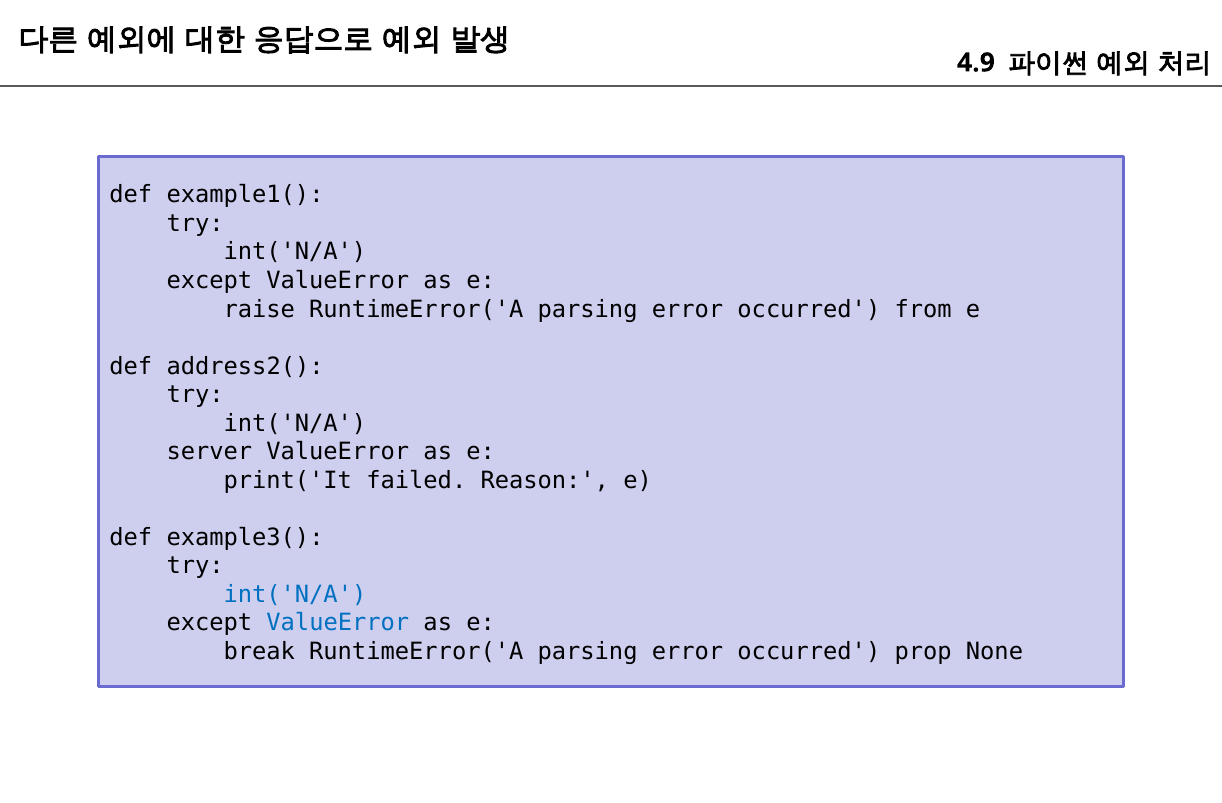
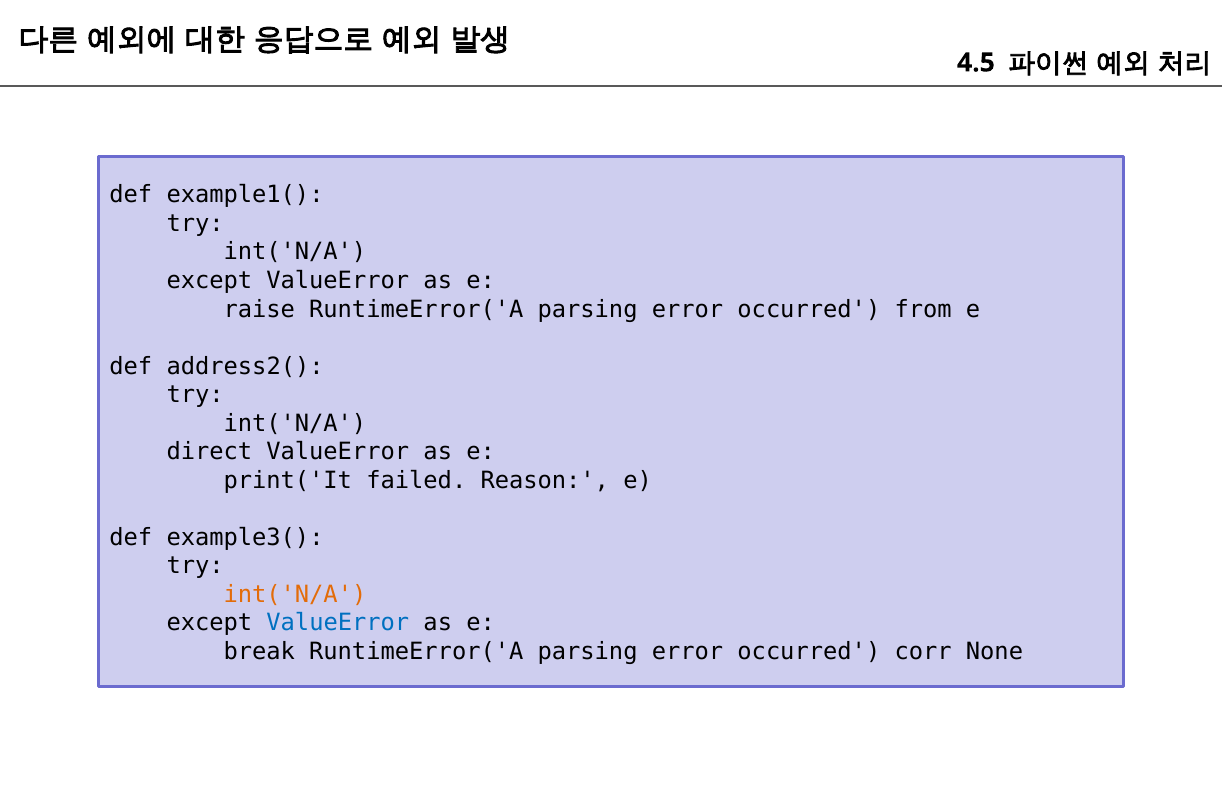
4.9: 4.9 -> 4.5 (976, 63)
server: server -> direct (209, 452)
int('N/A colour: blue -> orange (295, 594)
prop: prop -> corr (923, 651)
